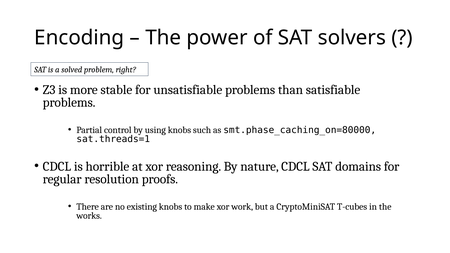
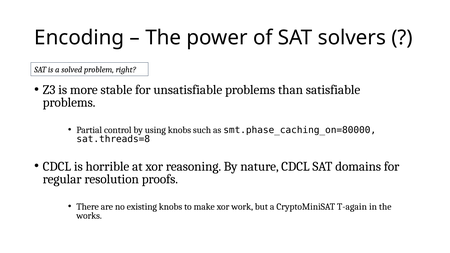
sat.threads=1: sat.threads=1 -> sat.threads=8 (113, 139)
T-cubes: T-cubes -> T-again (352, 207)
